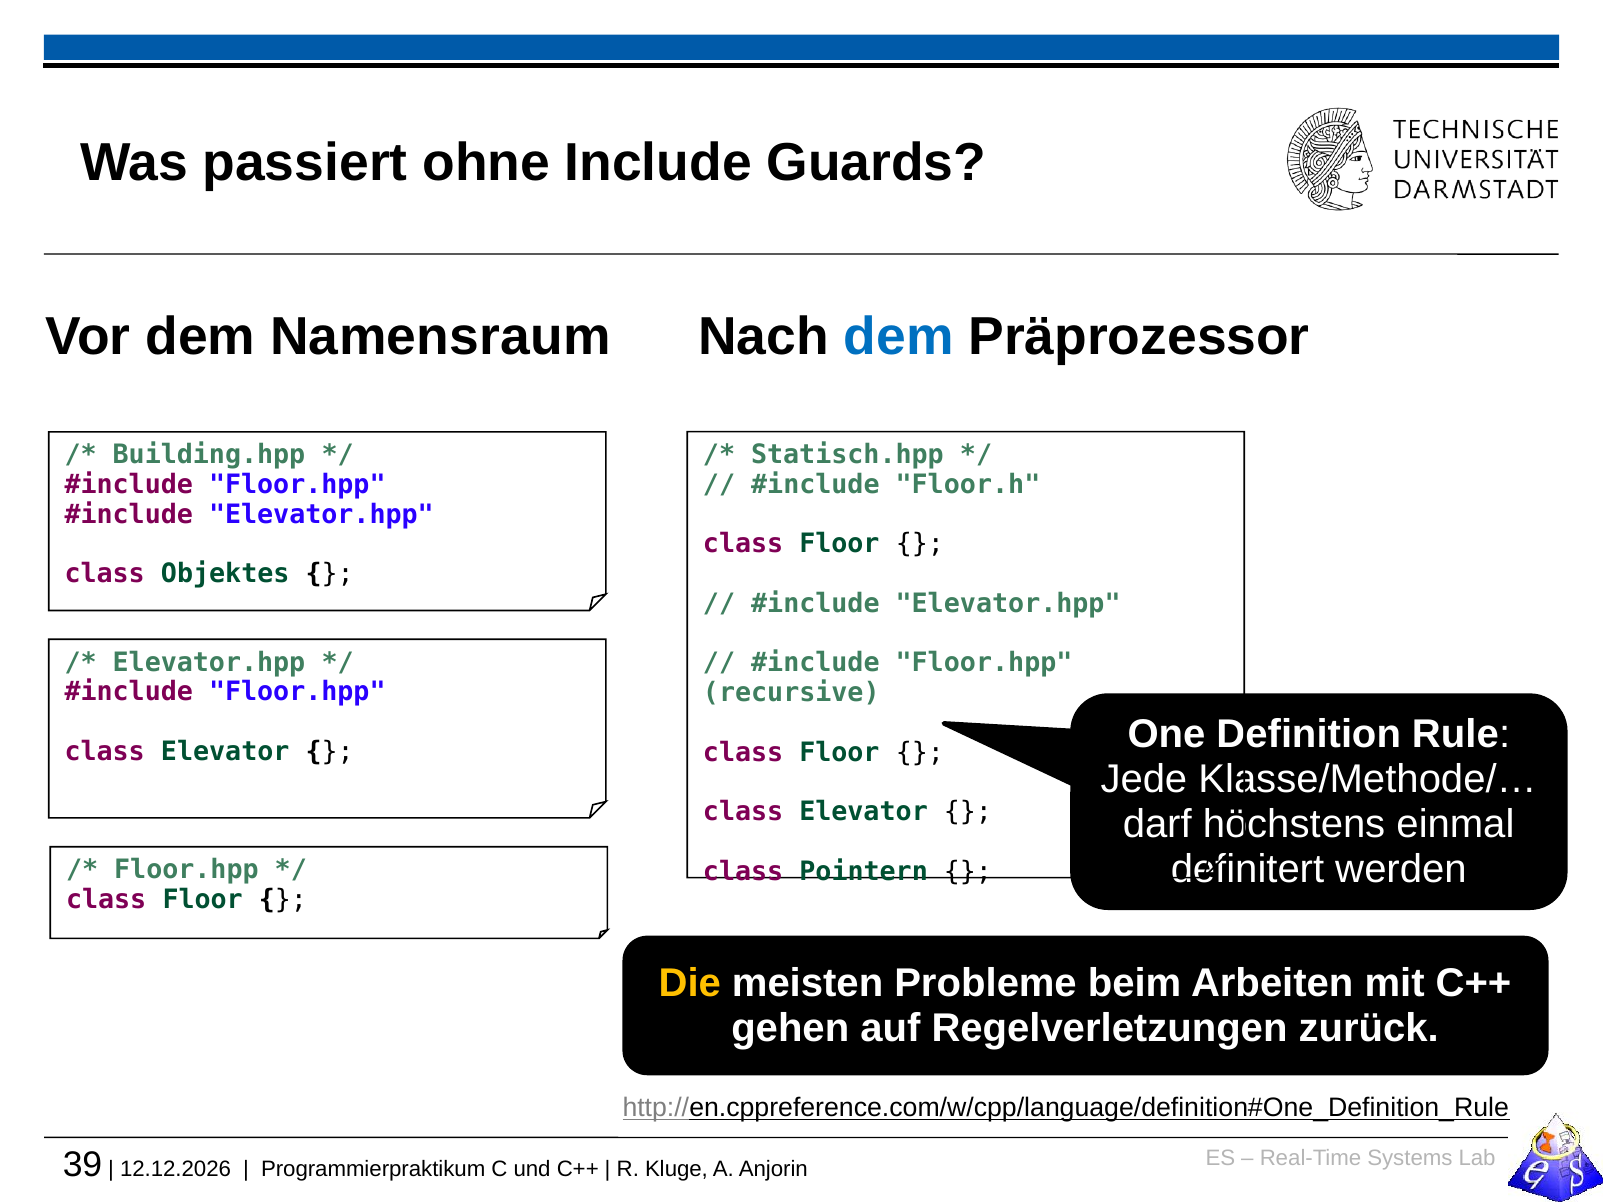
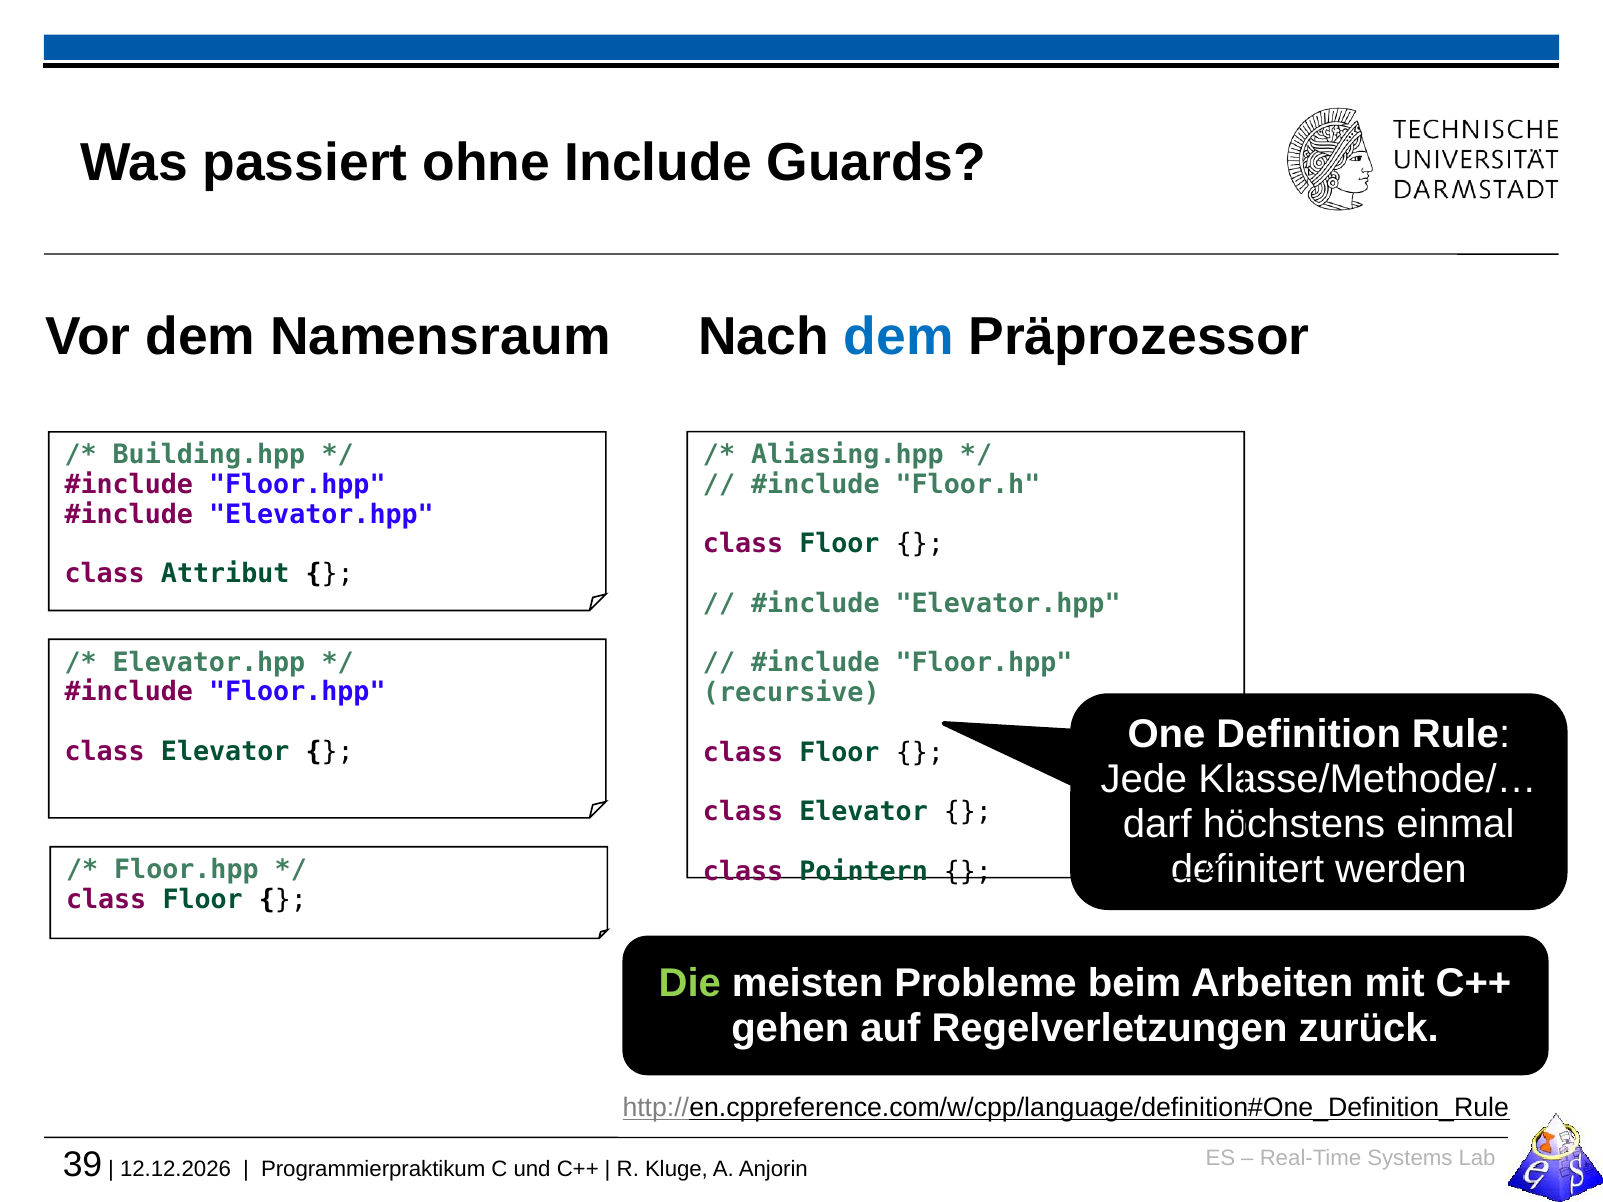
Statisch.hpp: Statisch.hpp -> Aliasing.hpp (847, 455)
Objektes: Objektes -> Attribut (225, 574)
Die colour: yellow -> light green (690, 983)
